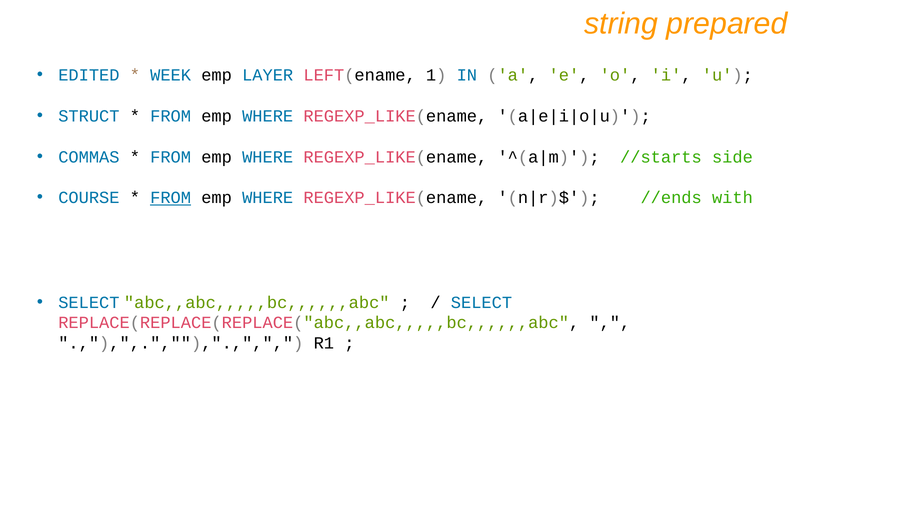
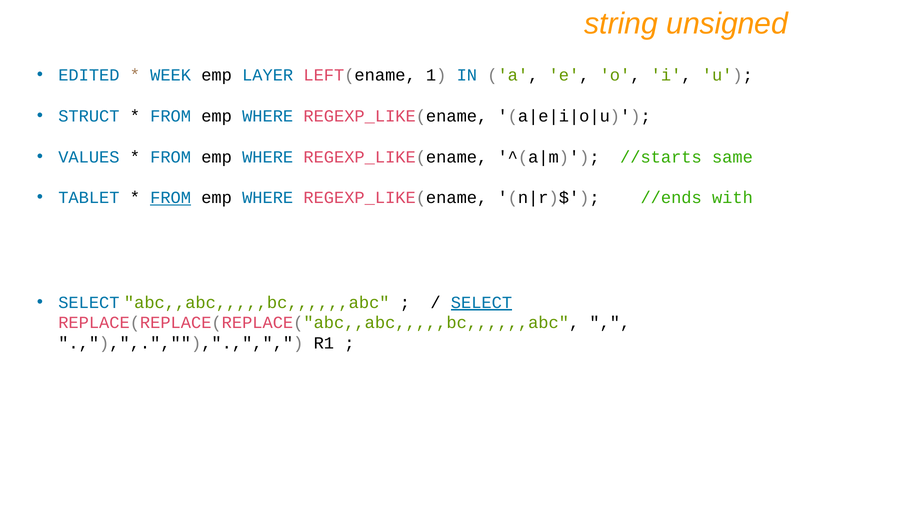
prepared: prepared -> unsigned (727, 24)
COMMAS: COMMAS -> VALUES (89, 157)
side: side -> same (732, 157)
COURSE: COURSE -> TABLET (89, 198)
SELECT underline: none -> present (481, 302)
